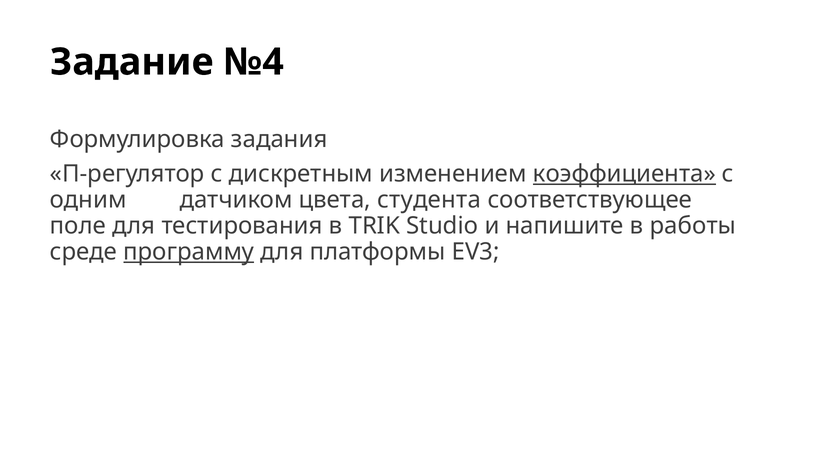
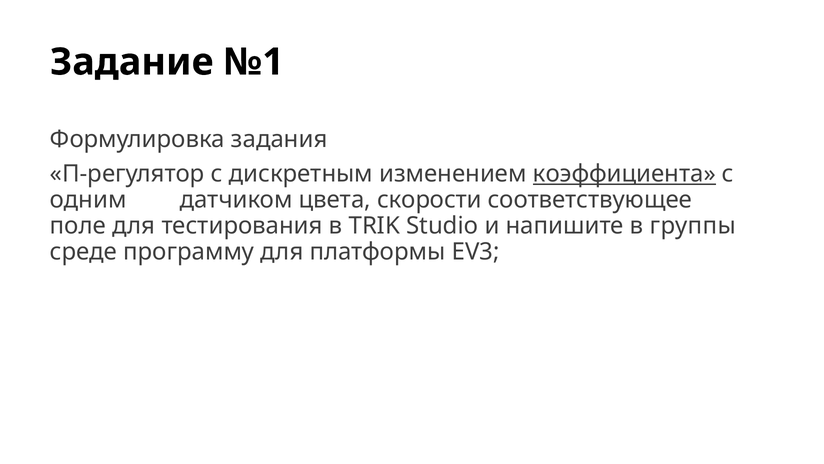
№4: №4 -> №1 (254, 62)
студента: студента -> скорости (429, 200)
работы: работы -> группы (693, 226)
программу underline: present -> none (189, 252)
